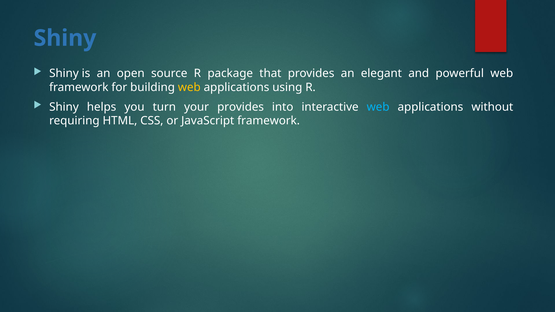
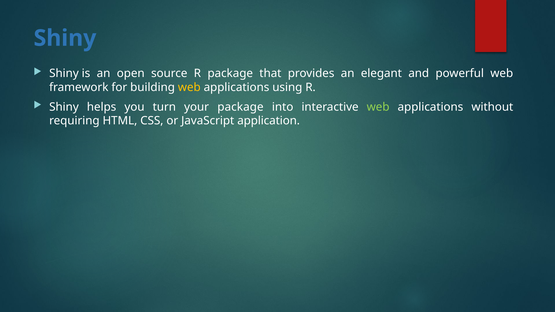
your provides: provides -> package (240, 107)
web colour: light blue -> light green (378, 107)
JavaScript framework: framework -> application (269, 121)
